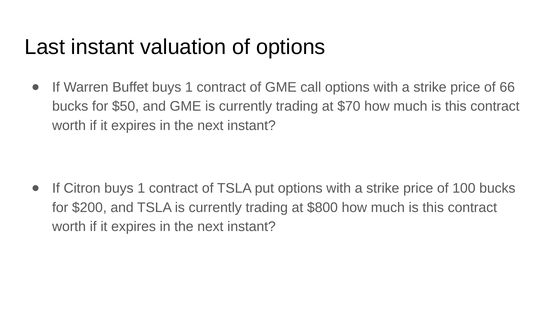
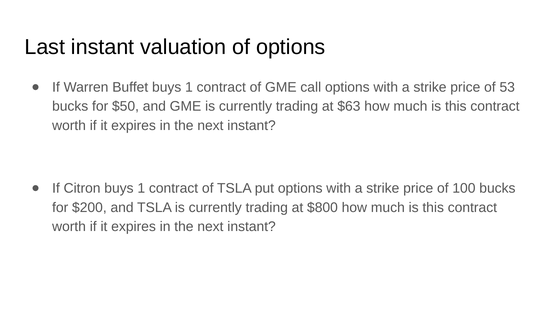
66: 66 -> 53 (507, 87)
$70: $70 -> $63 (349, 106)
